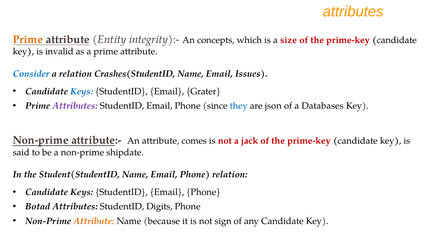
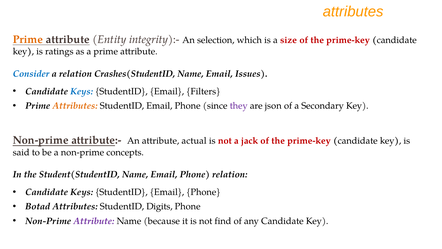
concepts: concepts -> selection (216, 40)
invalid: invalid -> ratings (59, 52)
Grater: Grater -> Filters (203, 91)
Attributes colour: purple -> orange (75, 106)
they colour: blue -> purple (239, 106)
Databases: Databases -> Secondary (323, 106)
comes: comes -> actual (194, 141)
shipdate: shipdate -> concepts (125, 152)
Attribute colour: orange -> purple (94, 221)
sign: sign -> find (223, 221)
